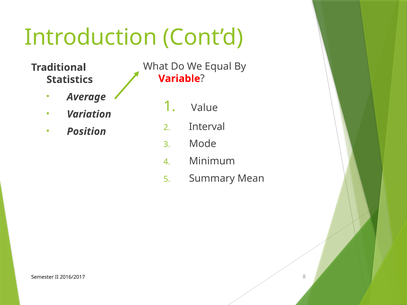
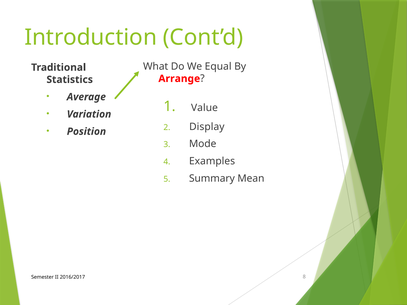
Variable: Variable -> Arrange (179, 79)
Interval: Interval -> Display (207, 127)
Minimum: Minimum -> Examples (212, 161)
